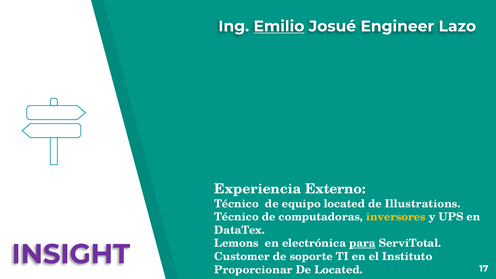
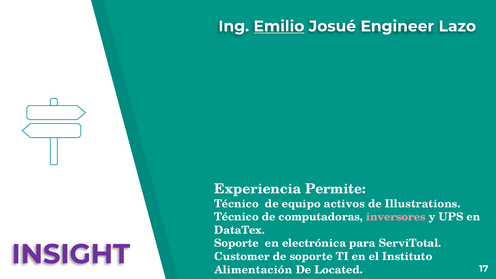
Externo: Externo -> Permite (335, 189)
equipo located: located -> activos (344, 204)
inversores colour: yellow -> pink (396, 217)
Lemons: Lemons -> Soporte (237, 243)
para underline: present -> none (362, 243)
Proporcionar: Proporcionar -> Alimentación (253, 270)
